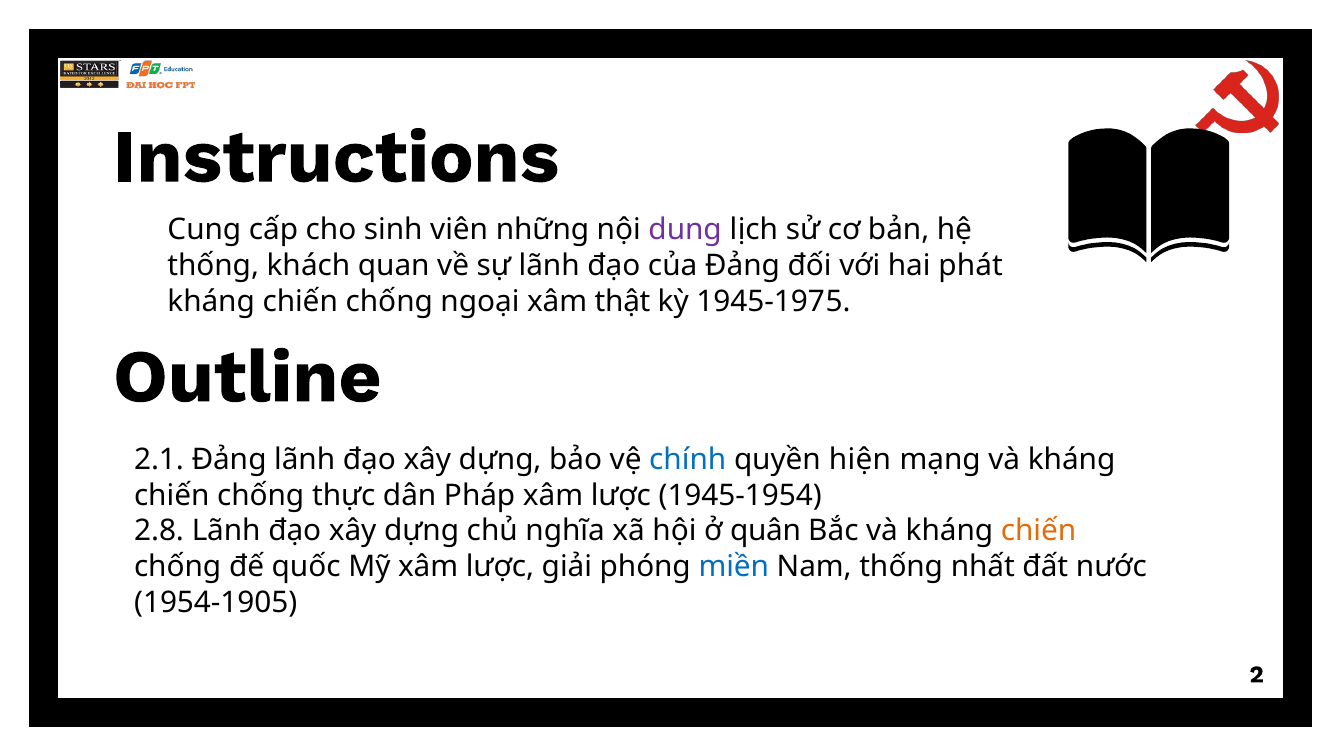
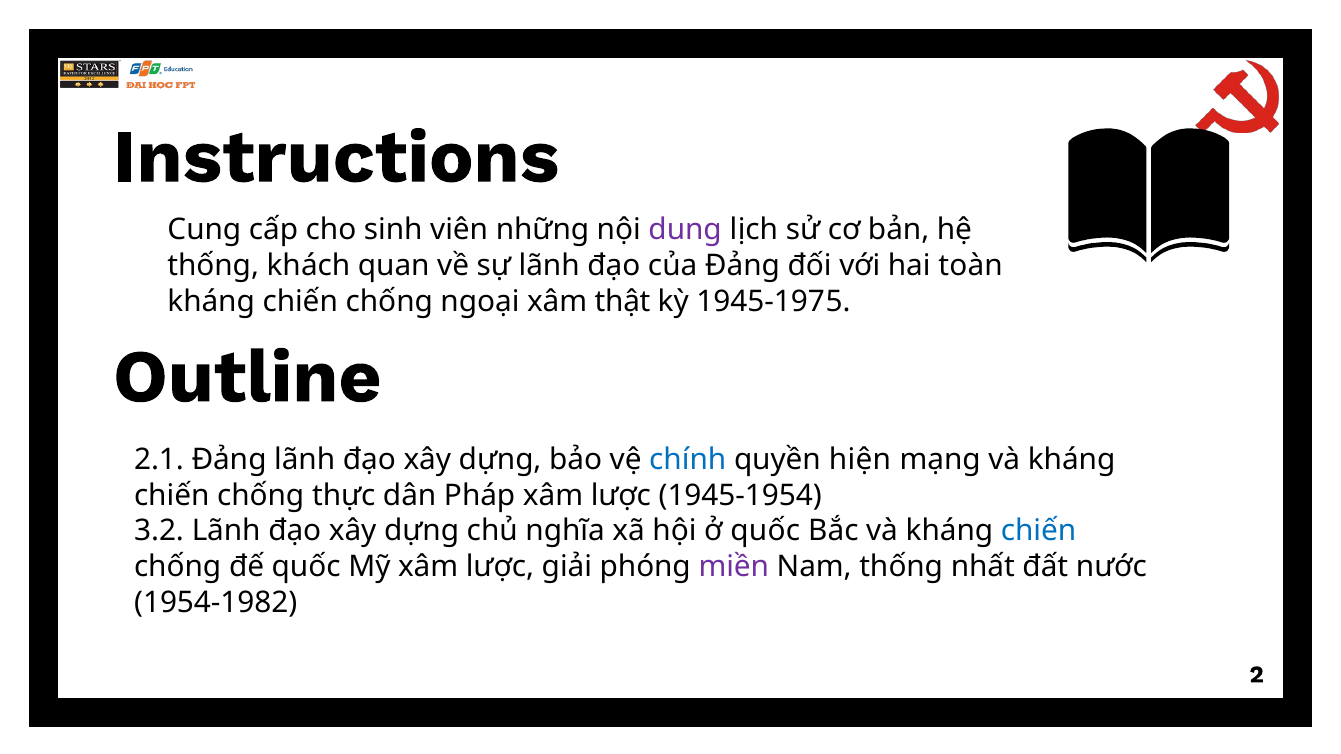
phát: phát -> toàn (971, 266)
2.8: 2.8 -> 3.2 (159, 531)
ở quân: quân -> quốc (765, 531)
chiến colour: orange -> blue (1038, 531)
miền colour: blue -> purple (734, 567)
1954-1905: 1954-1905 -> 1954-1982 (216, 603)
